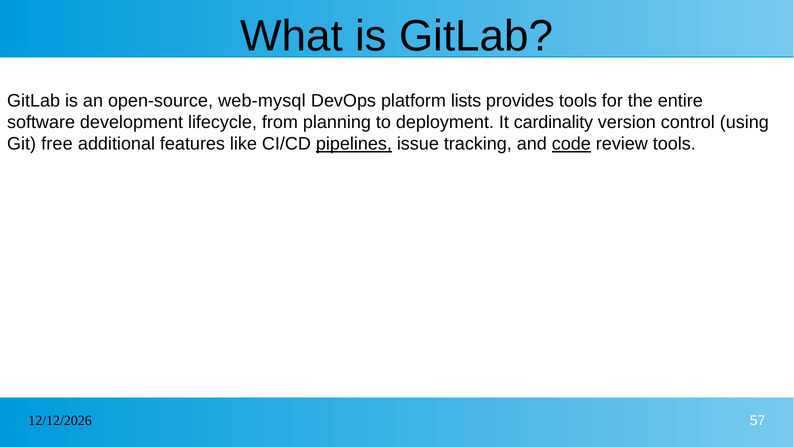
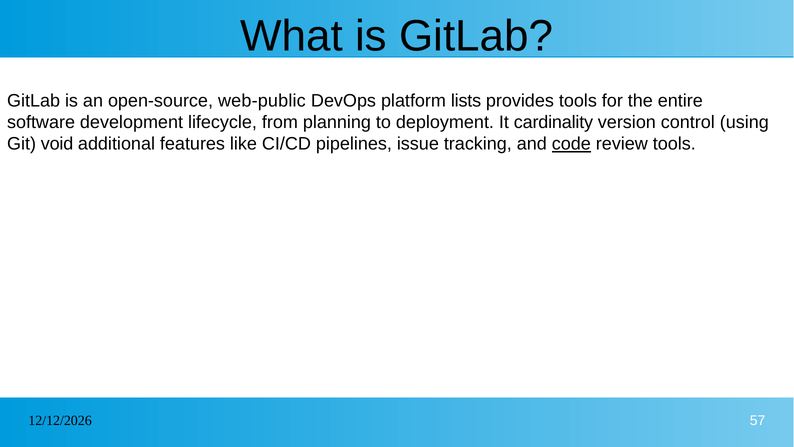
web-mysql: web-mysql -> web-public (262, 101)
free: free -> void (57, 144)
pipelines underline: present -> none (354, 144)
